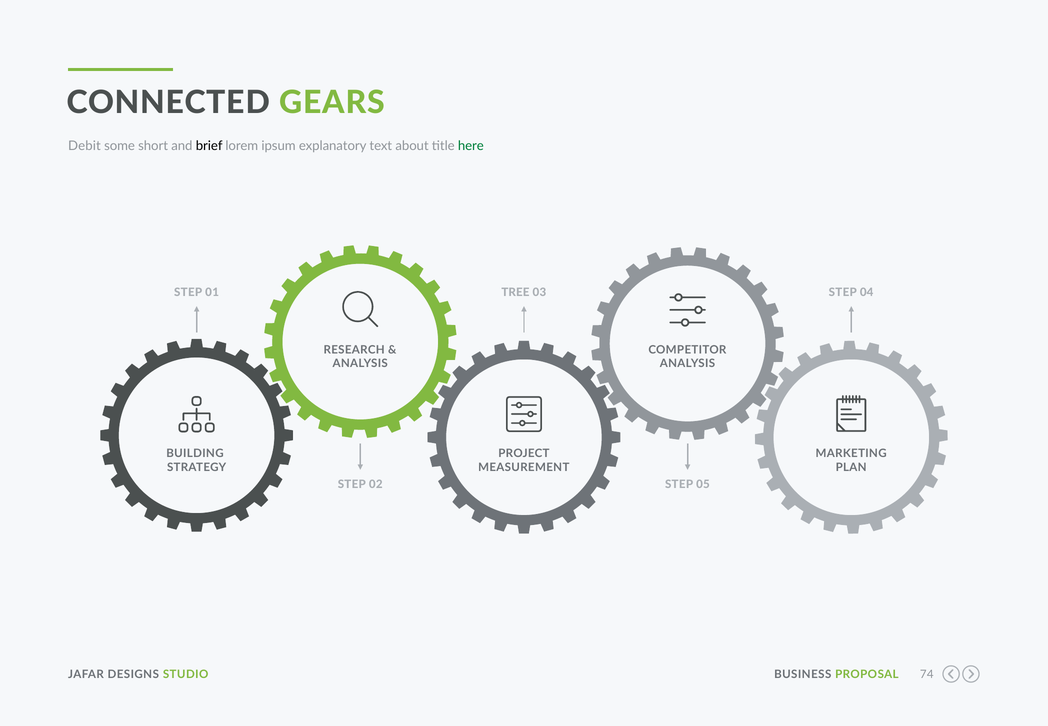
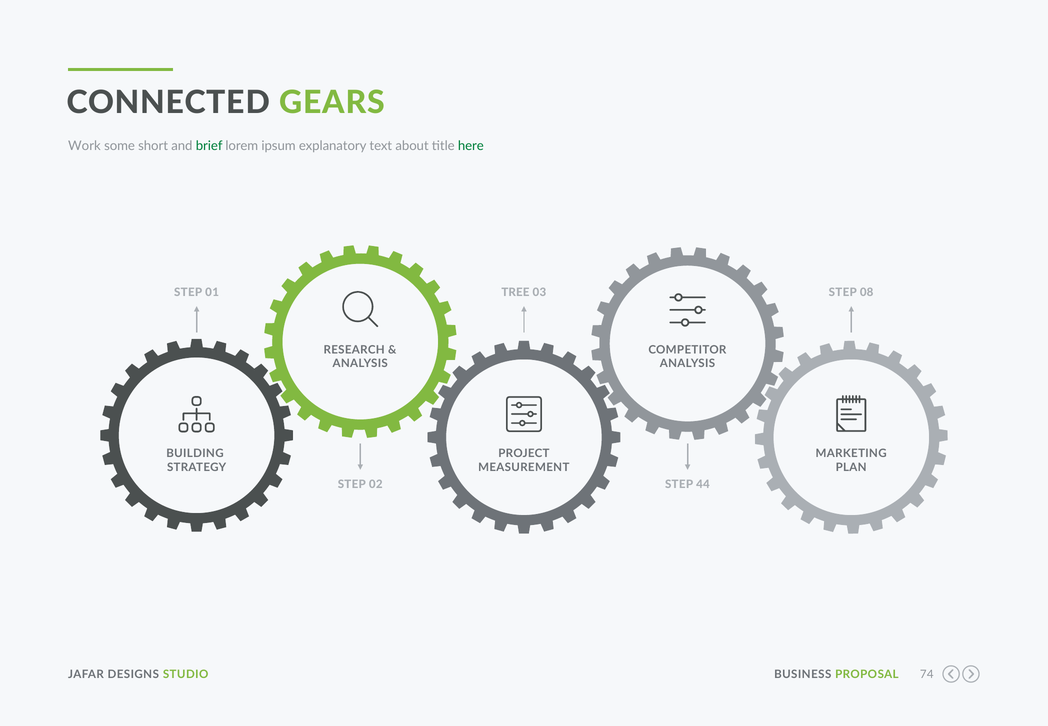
Debit: Debit -> Work (84, 146)
brief colour: black -> green (209, 146)
04: 04 -> 08 (867, 292)
05: 05 -> 44 (703, 484)
